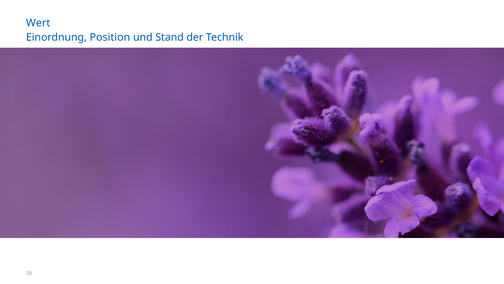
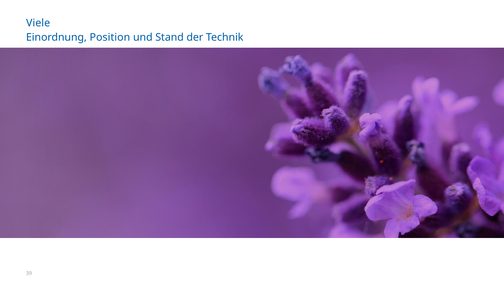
Wert: Wert -> Viele (38, 23)
